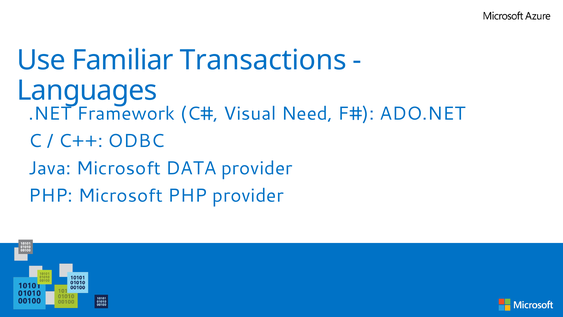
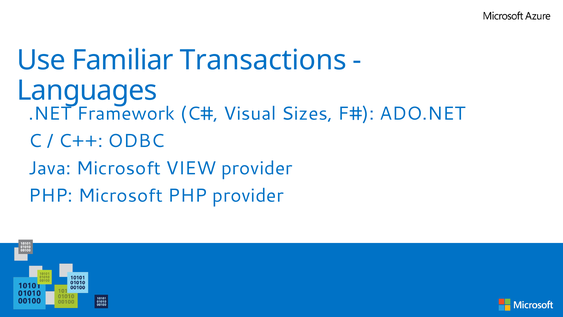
Need: Need -> Sizes (307, 113)
DATA: DATA -> VIEW (191, 168)
